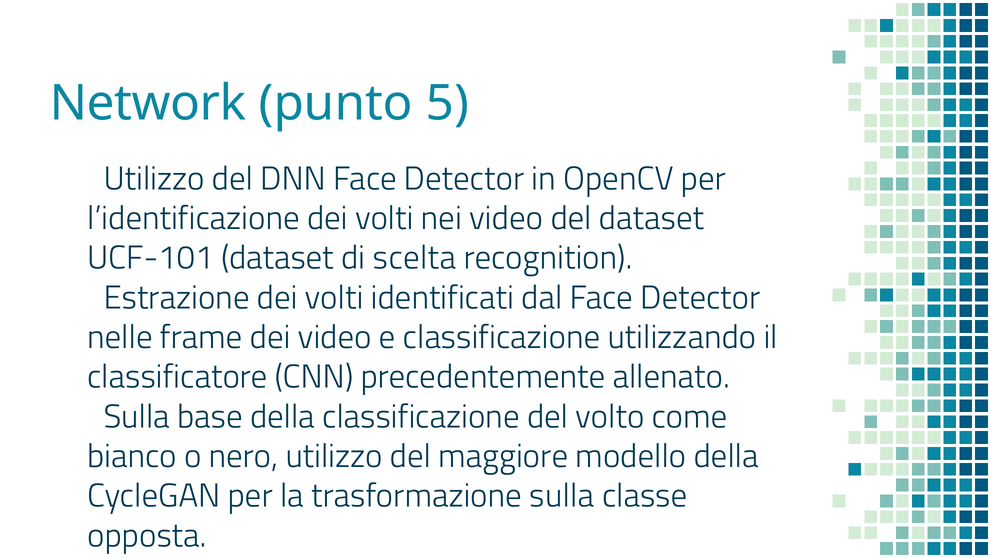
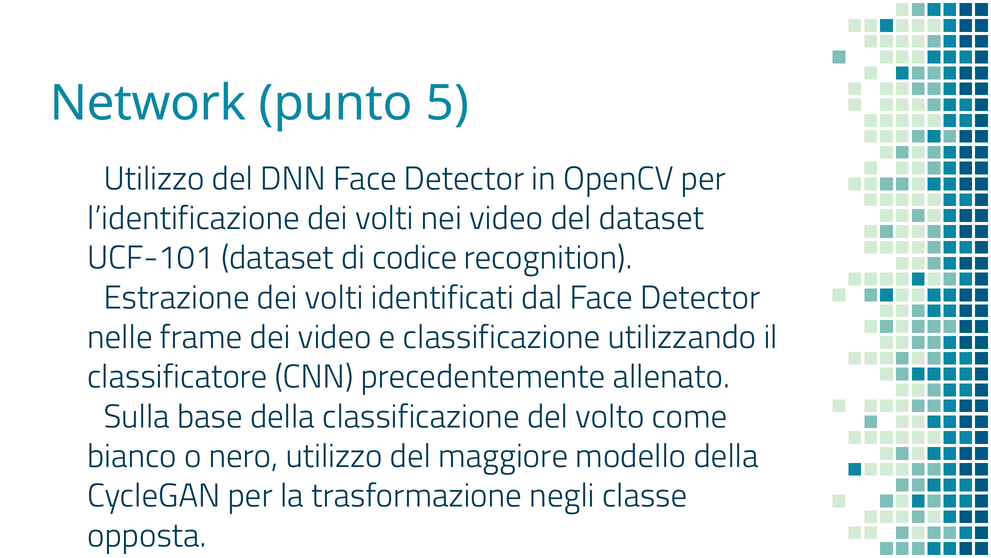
scelta: scelta -> codice (415, 258)
trasformazione sulla: sulla -> negli (562, 496)
